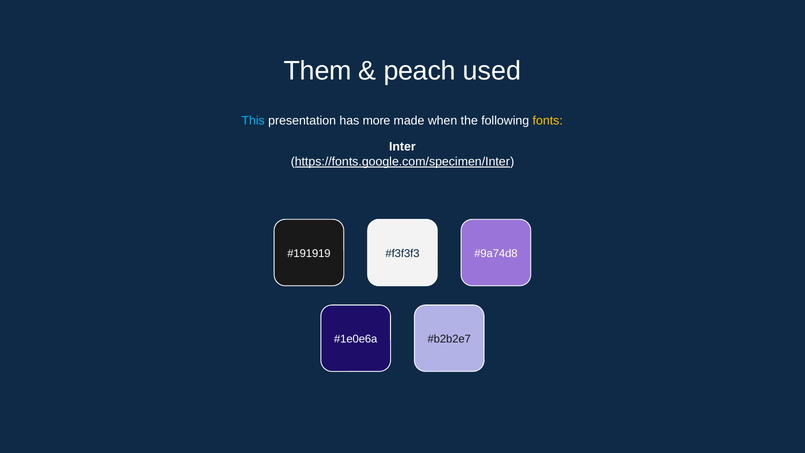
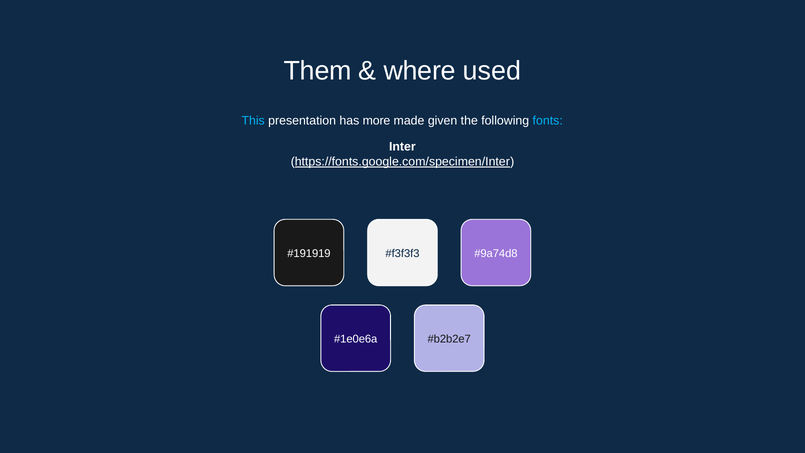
peach: peach -> where (420, 71)
when: when -> given (443, 121)
fonts colour: yellow -> light blue (548, 121)
